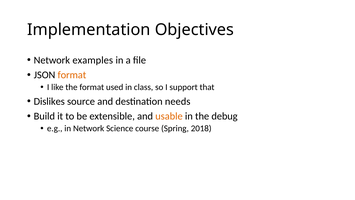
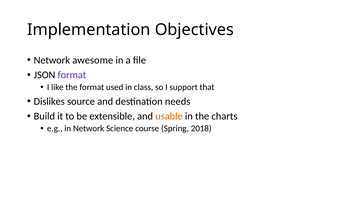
examples: examples -> awesome (93, 60)
format colour: orange -> purple (72, 75)
debug: debug -> charts (224, 116)
